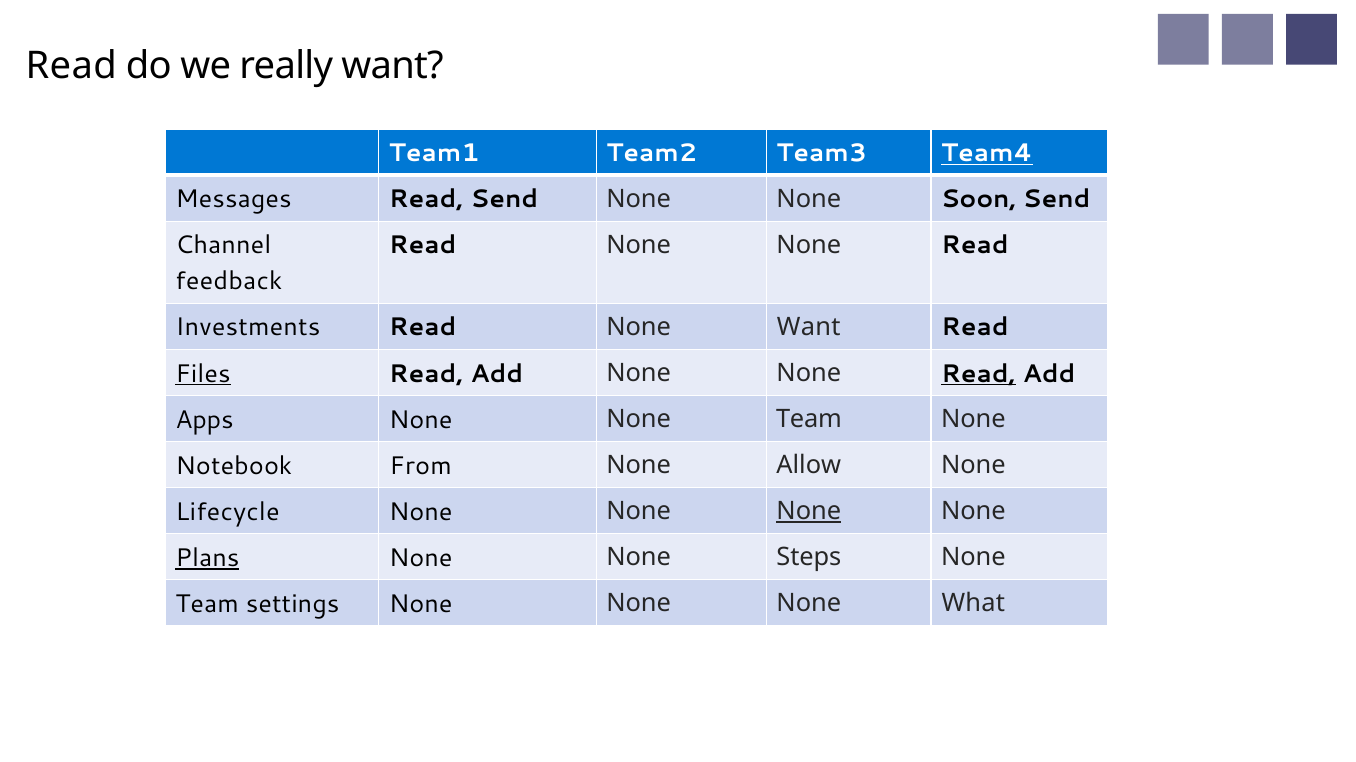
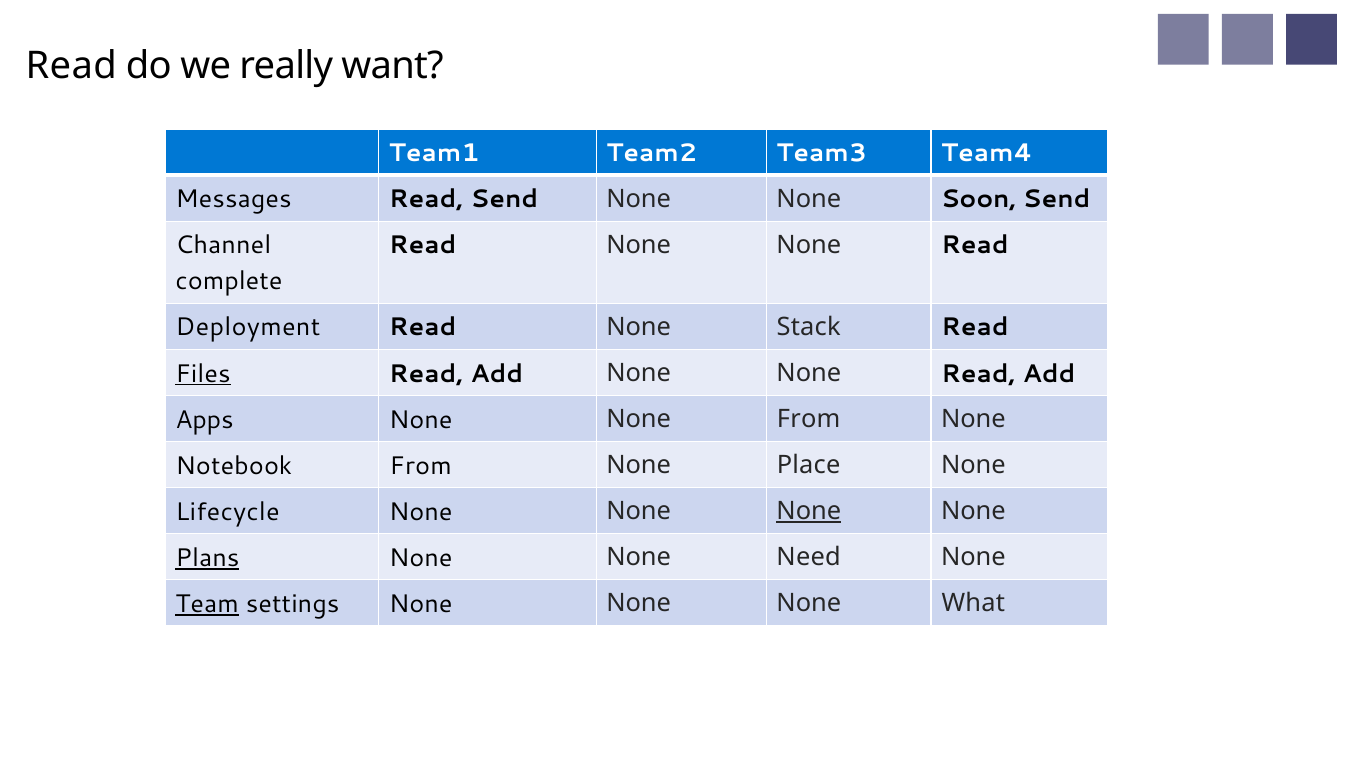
Team4 underline: present -> none (987, 154)
feedback: feedback -> complete (229, 282)
Investments: Investments -> Deployment (248, 328)
None Want: Want -> Stack (809, 327)
Read underline: present -> none (978, 374)
None None Team: Team -> From (809, 419)
Allow: Allow -> Place (809, 466)
Steps: Steps -> Need (809, 558)
Team underline: none -> present (207, 605)
